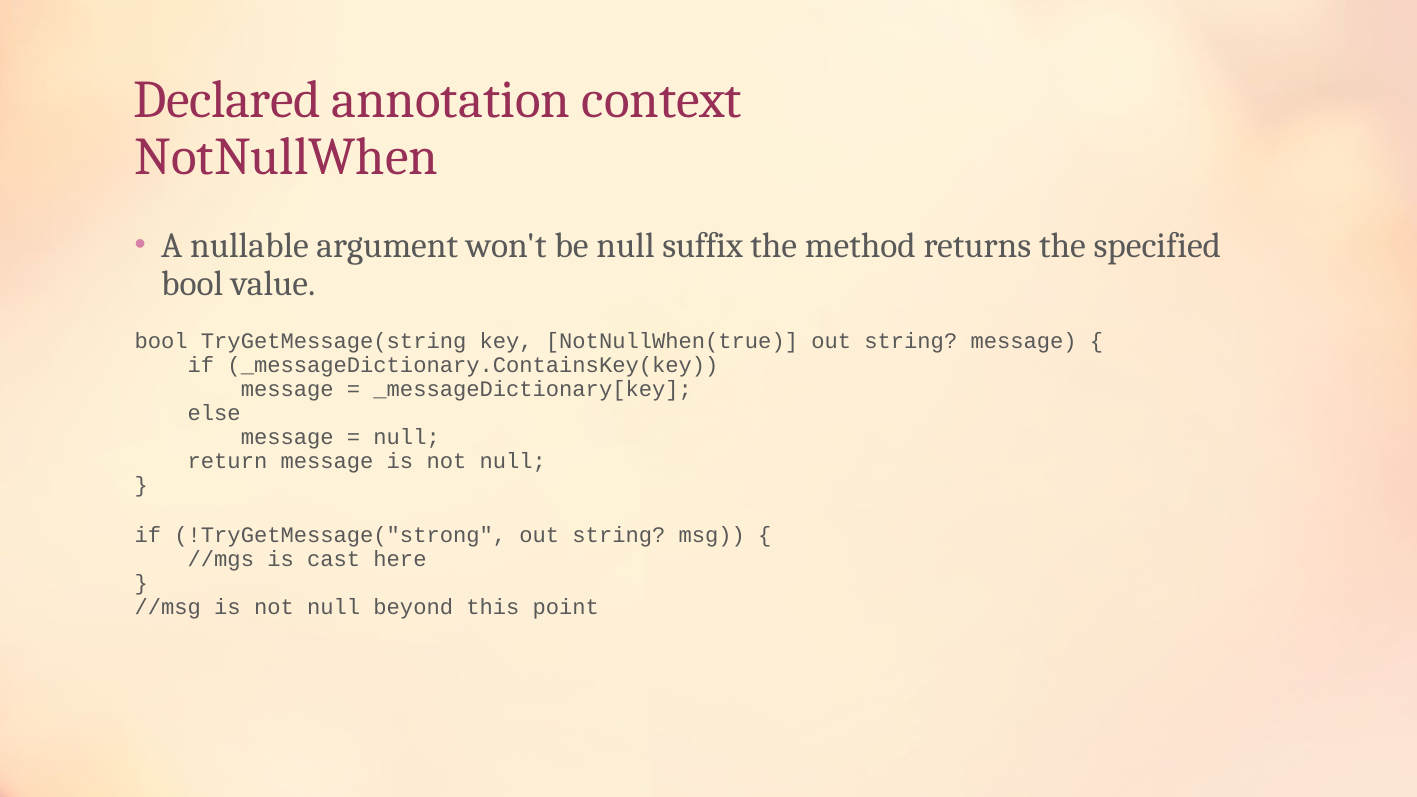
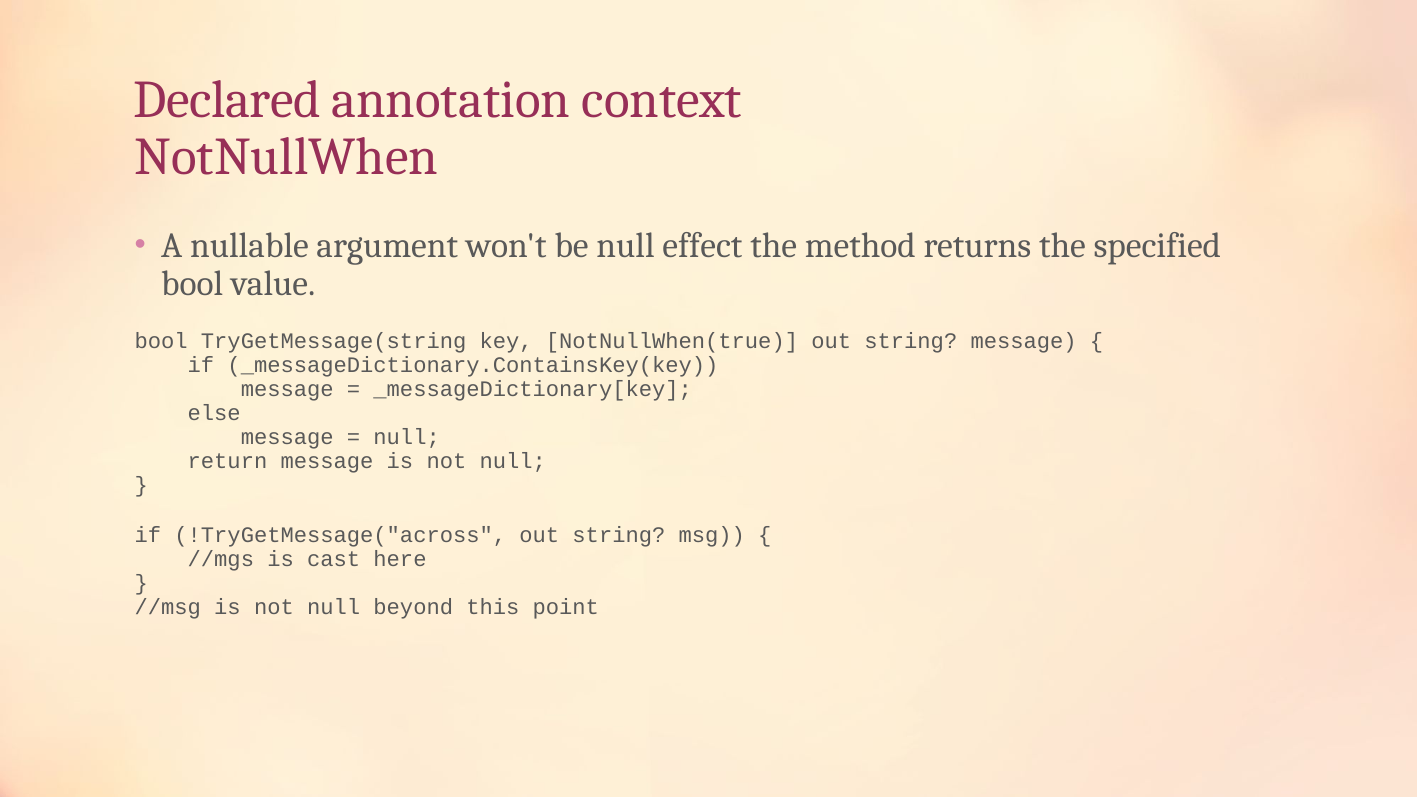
suffix: suffix -> effect (702, 246)
!TryGetMessage("strong: !TryGetMessage("strong -> !TryGetMessage("across (340, 536)
